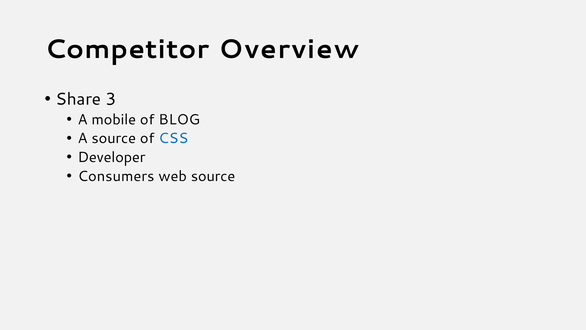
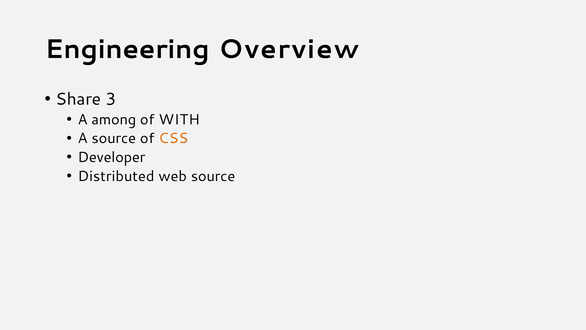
Competitor: Competitor -> Engineering (127, 49)
mobile: mobile -> among (114, 119)
BLOG: BLOG -> WITH (179, 119)
CSS colour: blue -> orange (173, 138)
Consumers: Consumers -> Distributed (116, 176)
